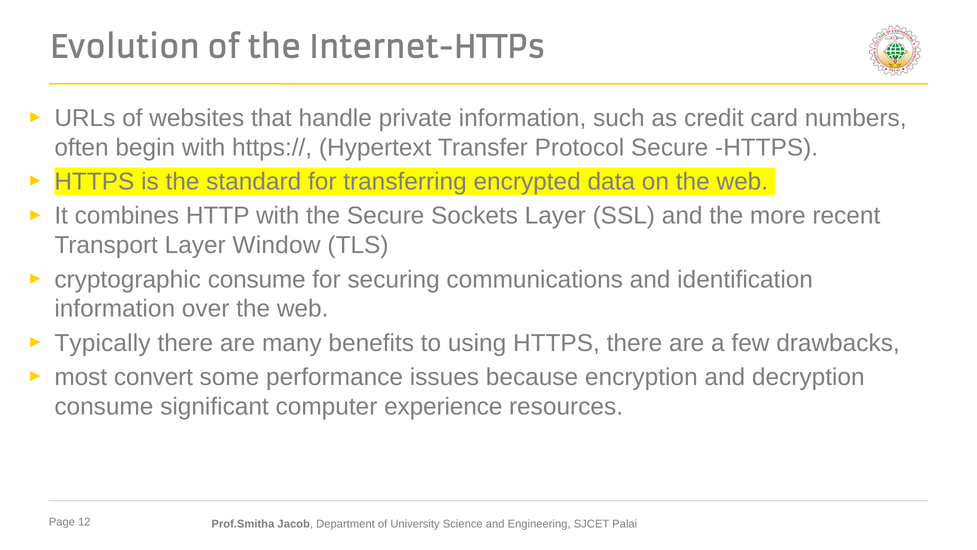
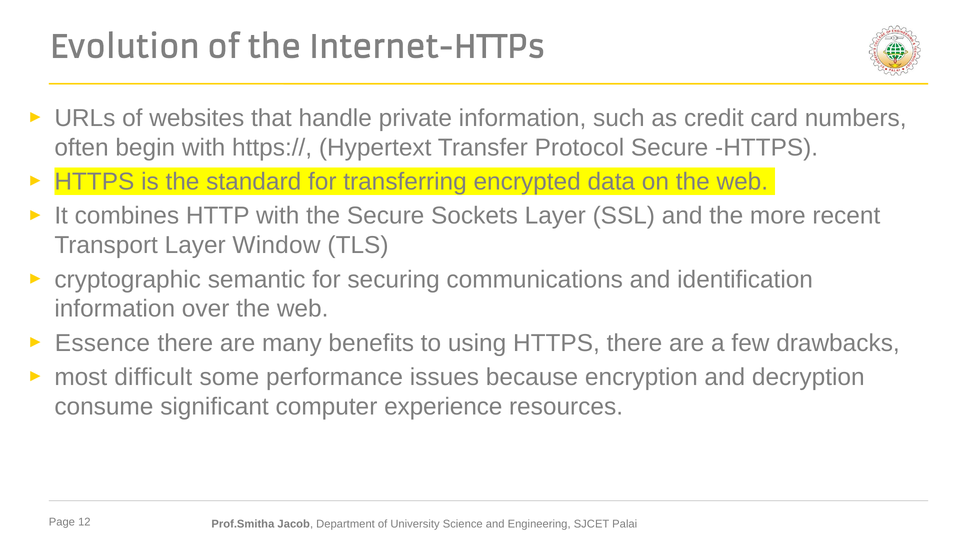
cryptographic consume: consume -> semantic (257, 279)
Typically: Typically -> Essence (102, 343)
convert: convert -> difficult (153, 377)
